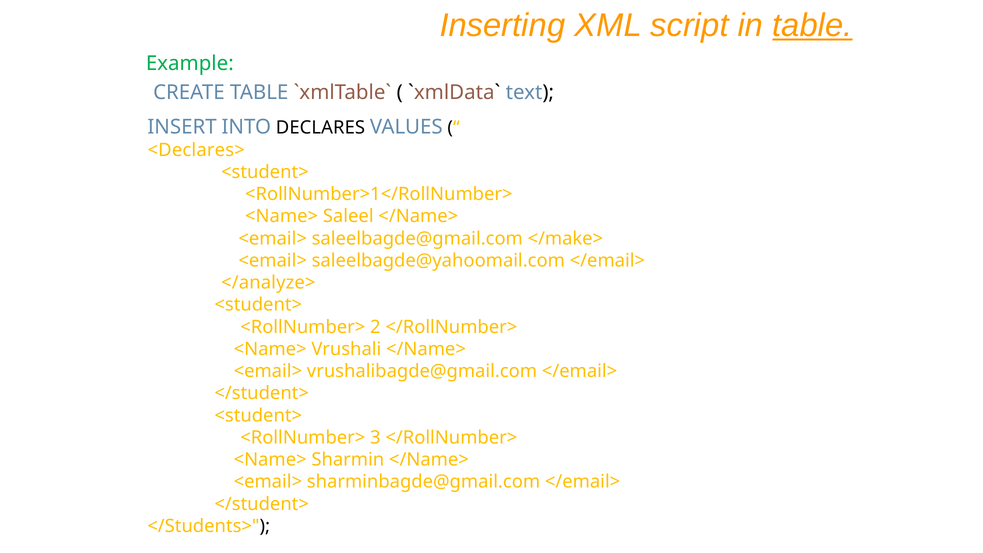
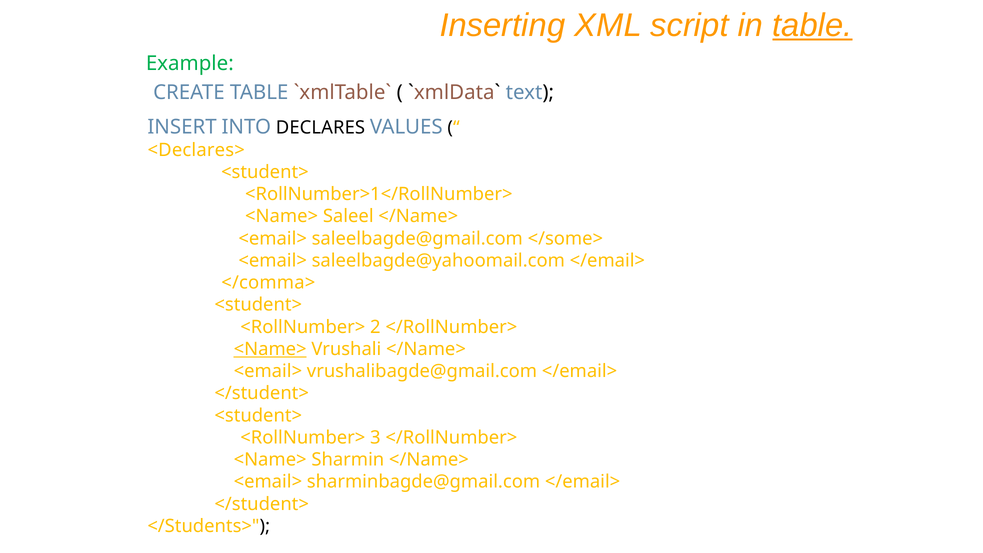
</make>: </make> -> </some> (565, 238)
</analyze>: </analyze> -> </comma> (268, 283)
<Name> underline: none -> present (270, 349)
